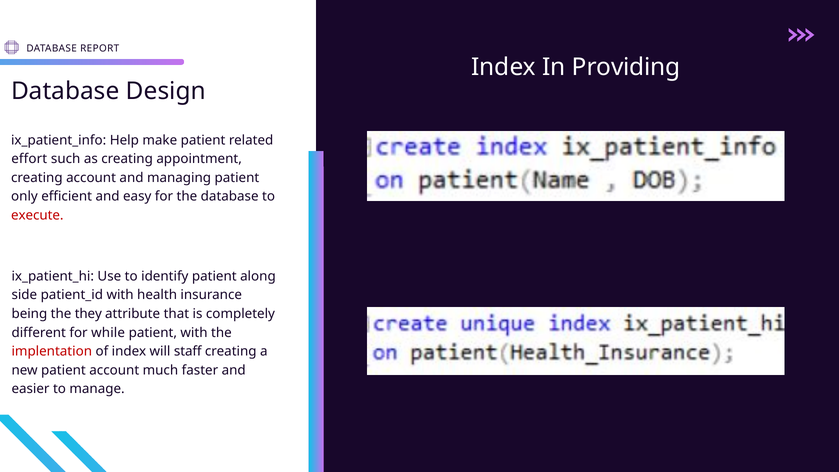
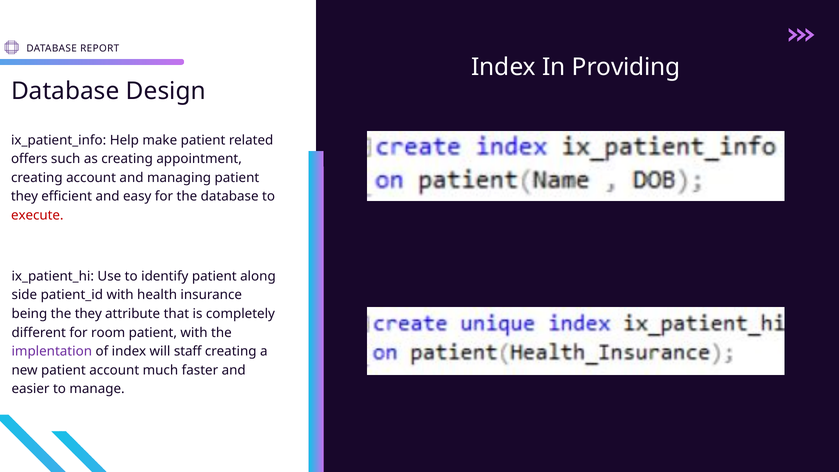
effort: effort -> offers (29, 159)
only: only -> they (25, 197)
while: while -> room (108, 333)
implentation colour: red -> purple (52, 351)
